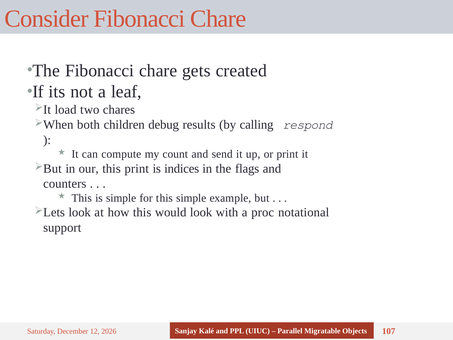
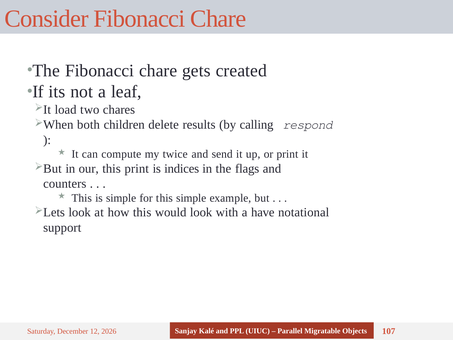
debug: debug -> delete (164, 125)
count: count -> twice (175, 154)
proc: proc -> have (263, 212)
